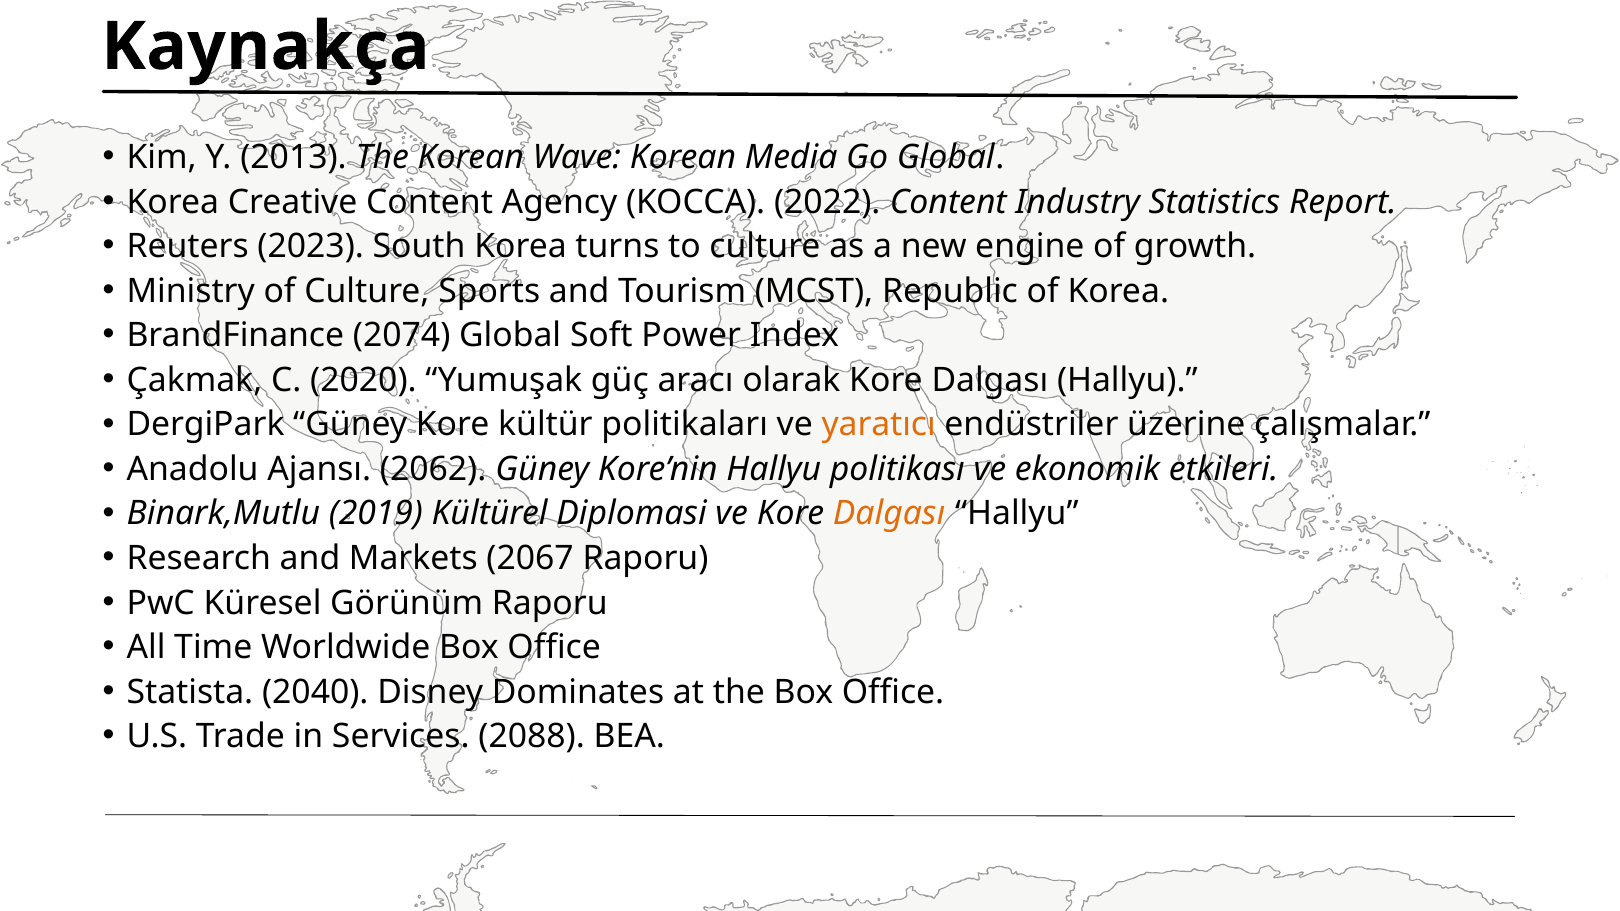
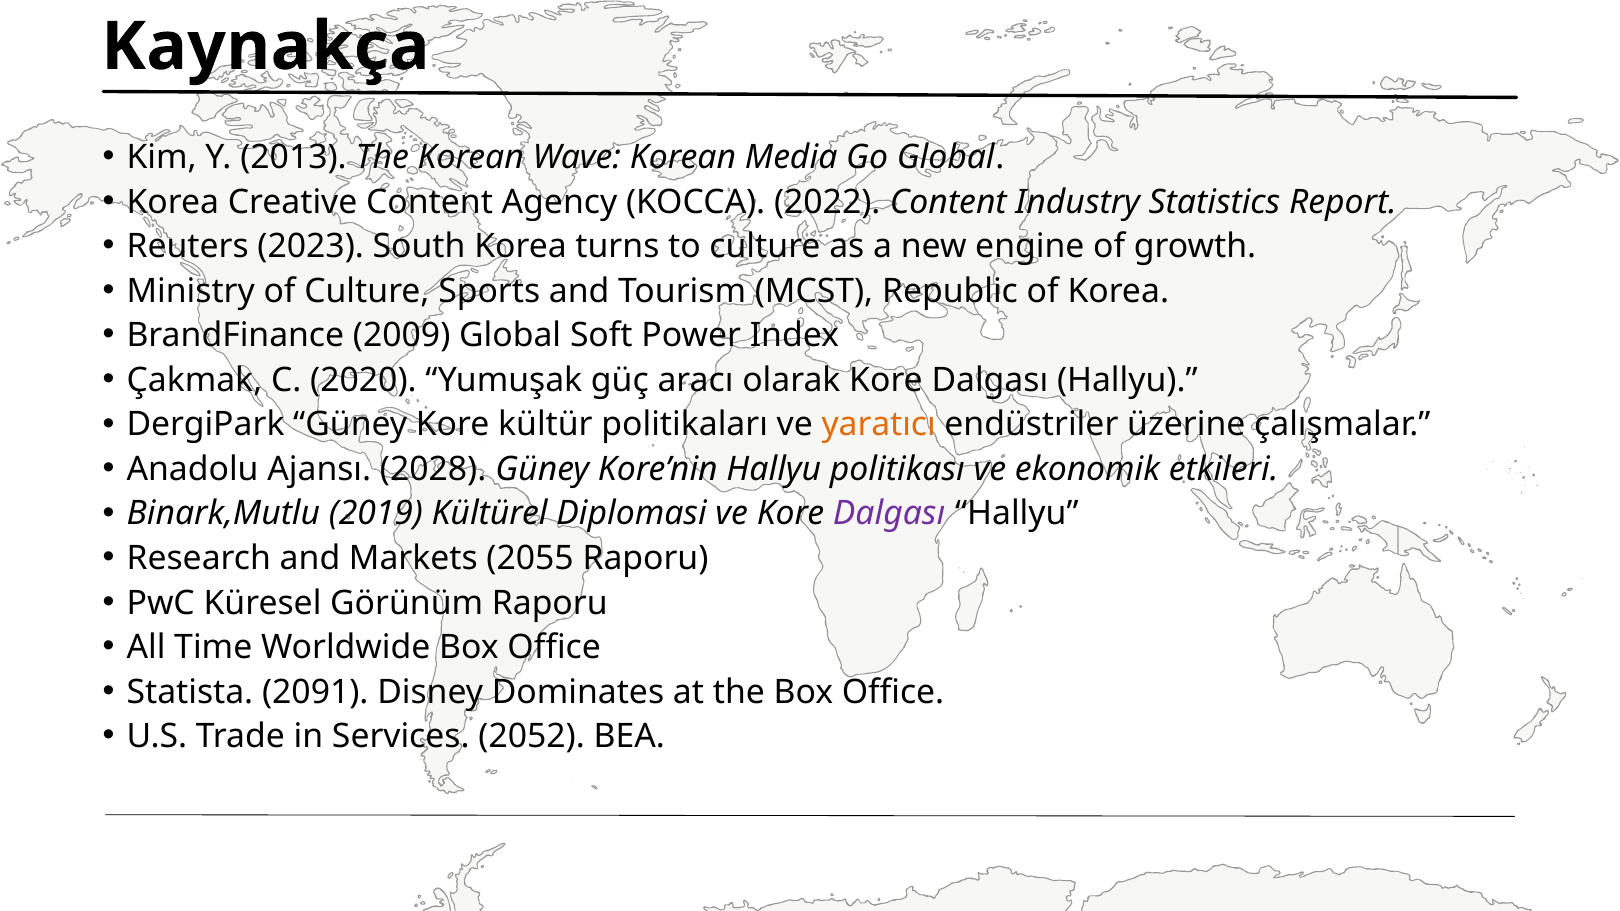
2074: 2074 -> 2009 (402, 336)
2062: 2062 -> 2028 (433, 469)
Dalgası colour: orange -> purple (889, 514)
2067: 2067 -> 2055 (530, 559)
2040: 2040 -> 2091 (315, 692)
2088: 2088 -> 2052 (532, 737)
